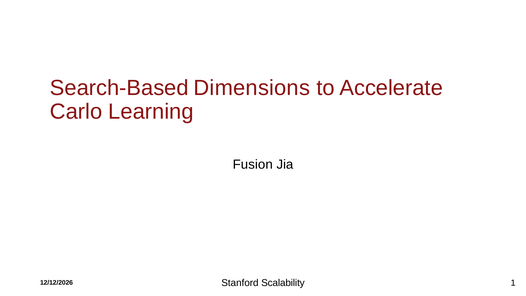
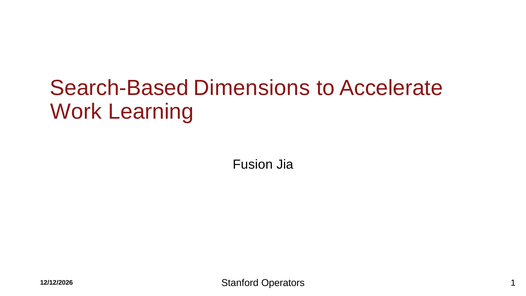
Carlo: Carlo -> Work (76, 112)
Scalability: Scalability -> Operators (283, 283)
